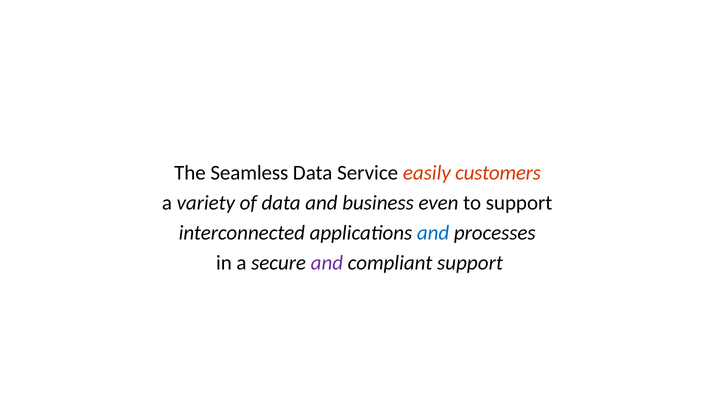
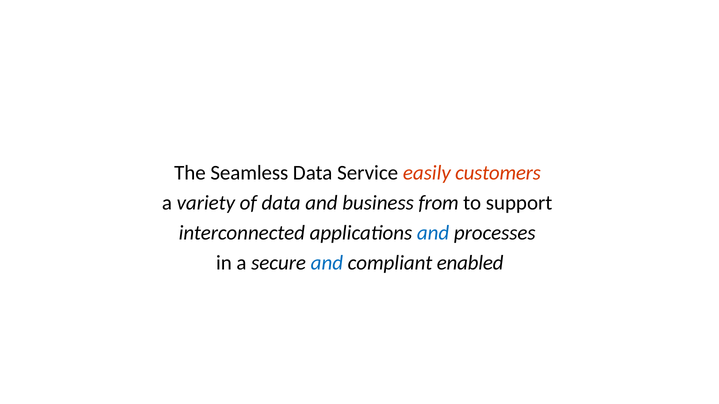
even: even -> from (439, 203)
and colour: purple -> blue (327, 263)
compliant support: support -> enabled (470, 263)
